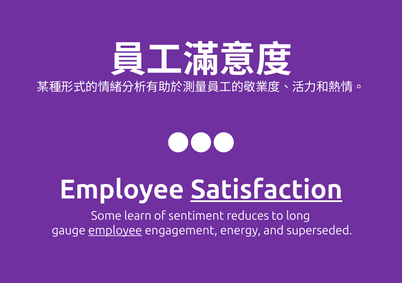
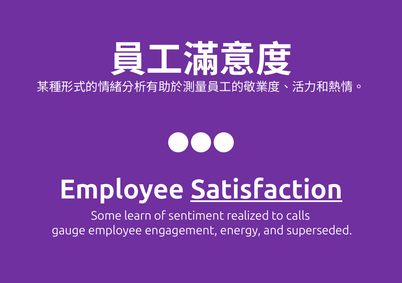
reduces: reduces -> realized (248, 216)
long: long -> calls (298, 216)
employee underline: present -> none (115, 231)
